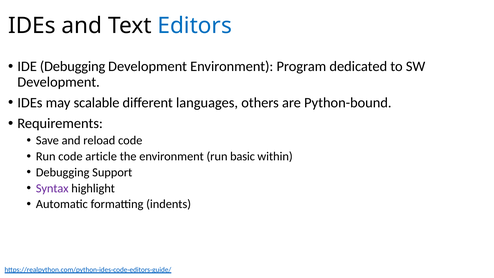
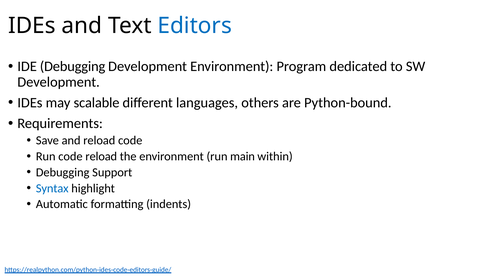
code article: article -> reload (101, 156)
basic: basic -> main (243, 156)
Syntax colour: purple -> blue (52, 188)
